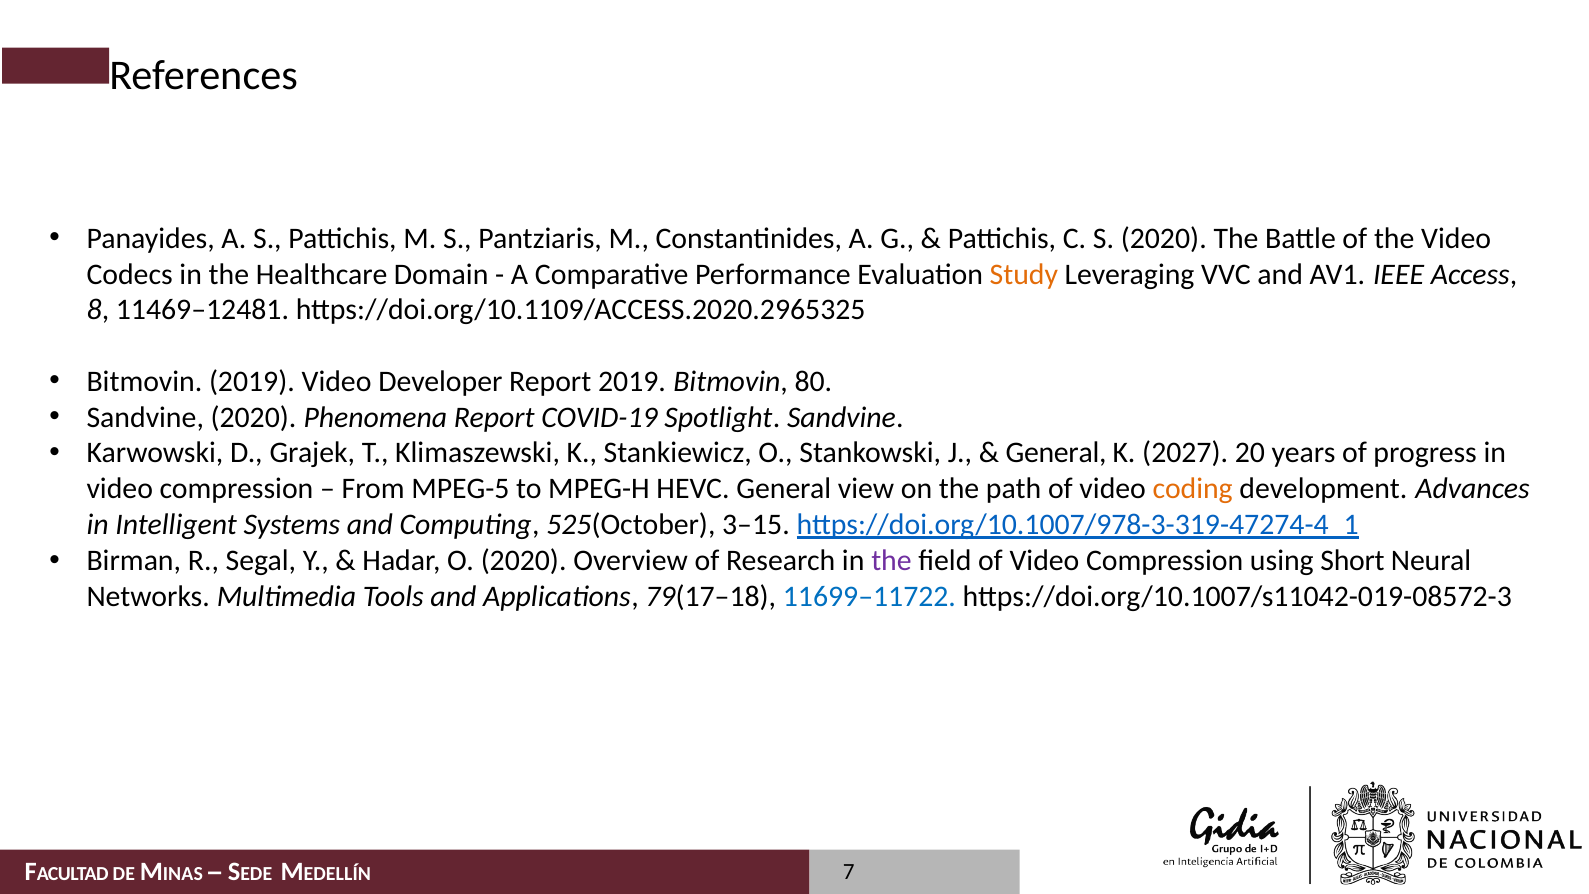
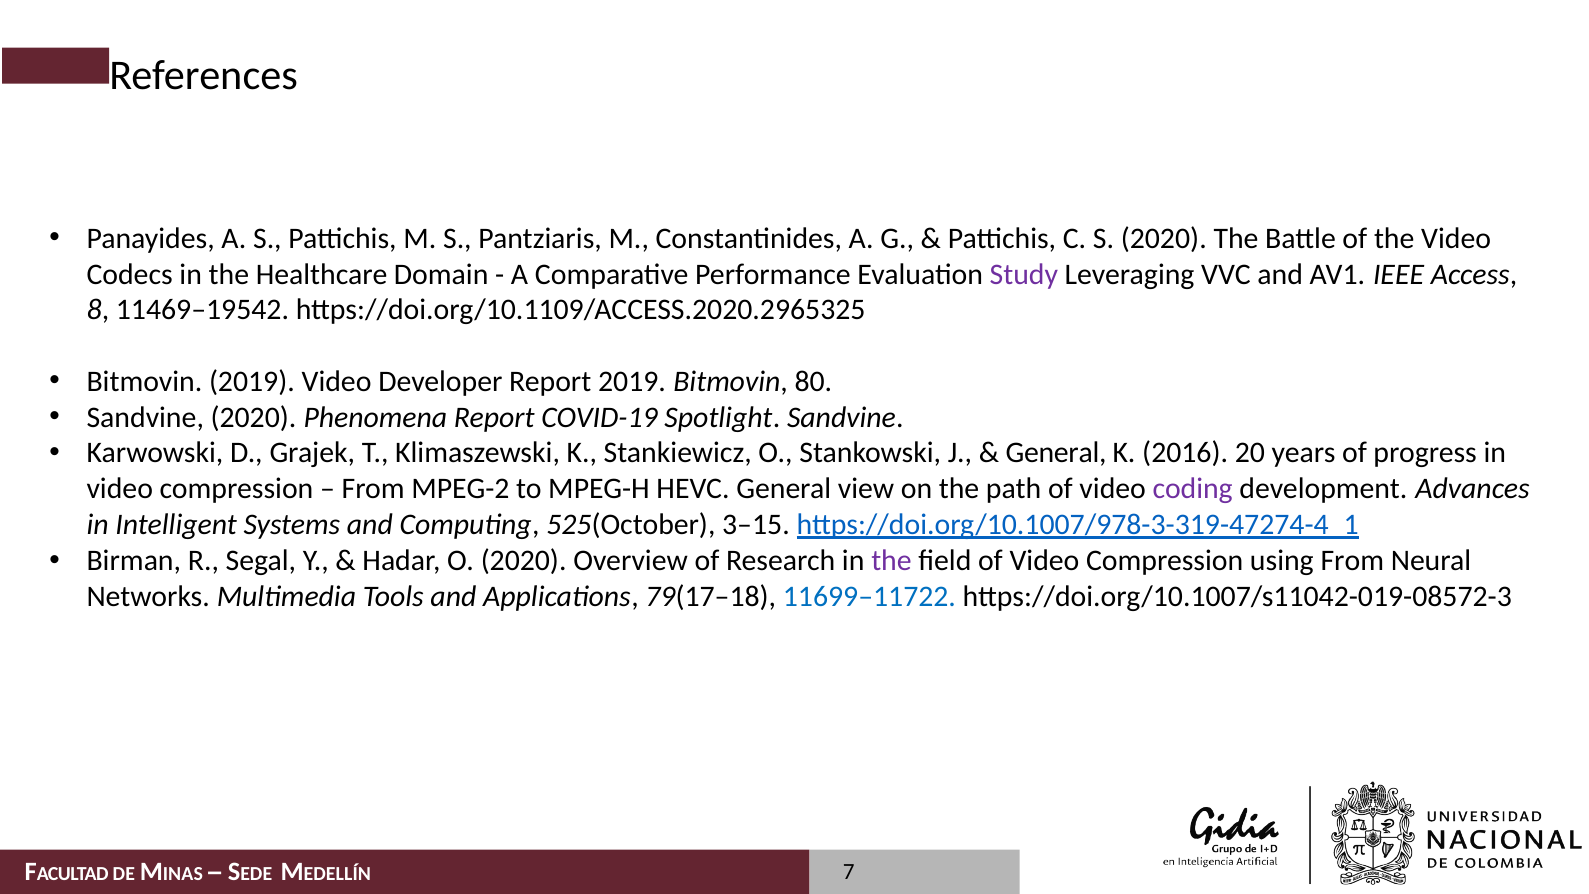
Study colour: orange -> purple (1024, 274)
11469–12481: 11469–12481 -> 11469–19542 (202, 310)
2027: 2027 -> 2016 (1185, 453)
MPEG-5: MPEG-5 -> MPEG-2 (460, 489)
coding colour: orange -> purple (1193, 489)
using Short: Short -> From (1352, 561)
